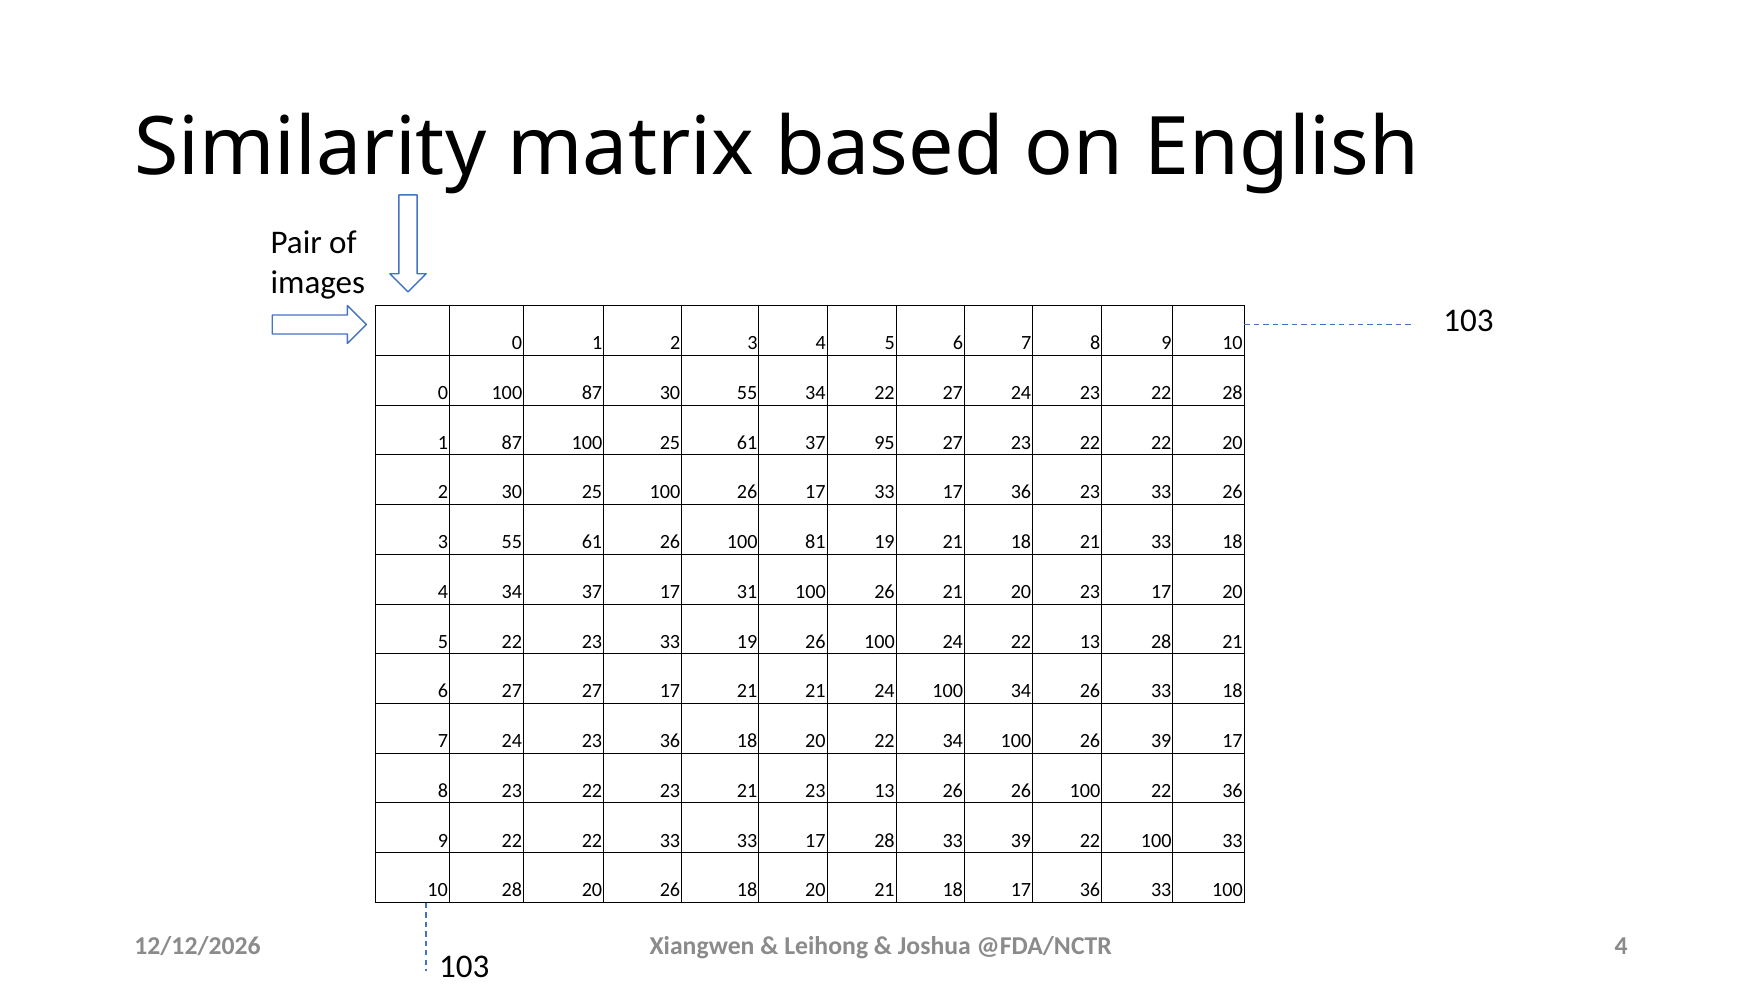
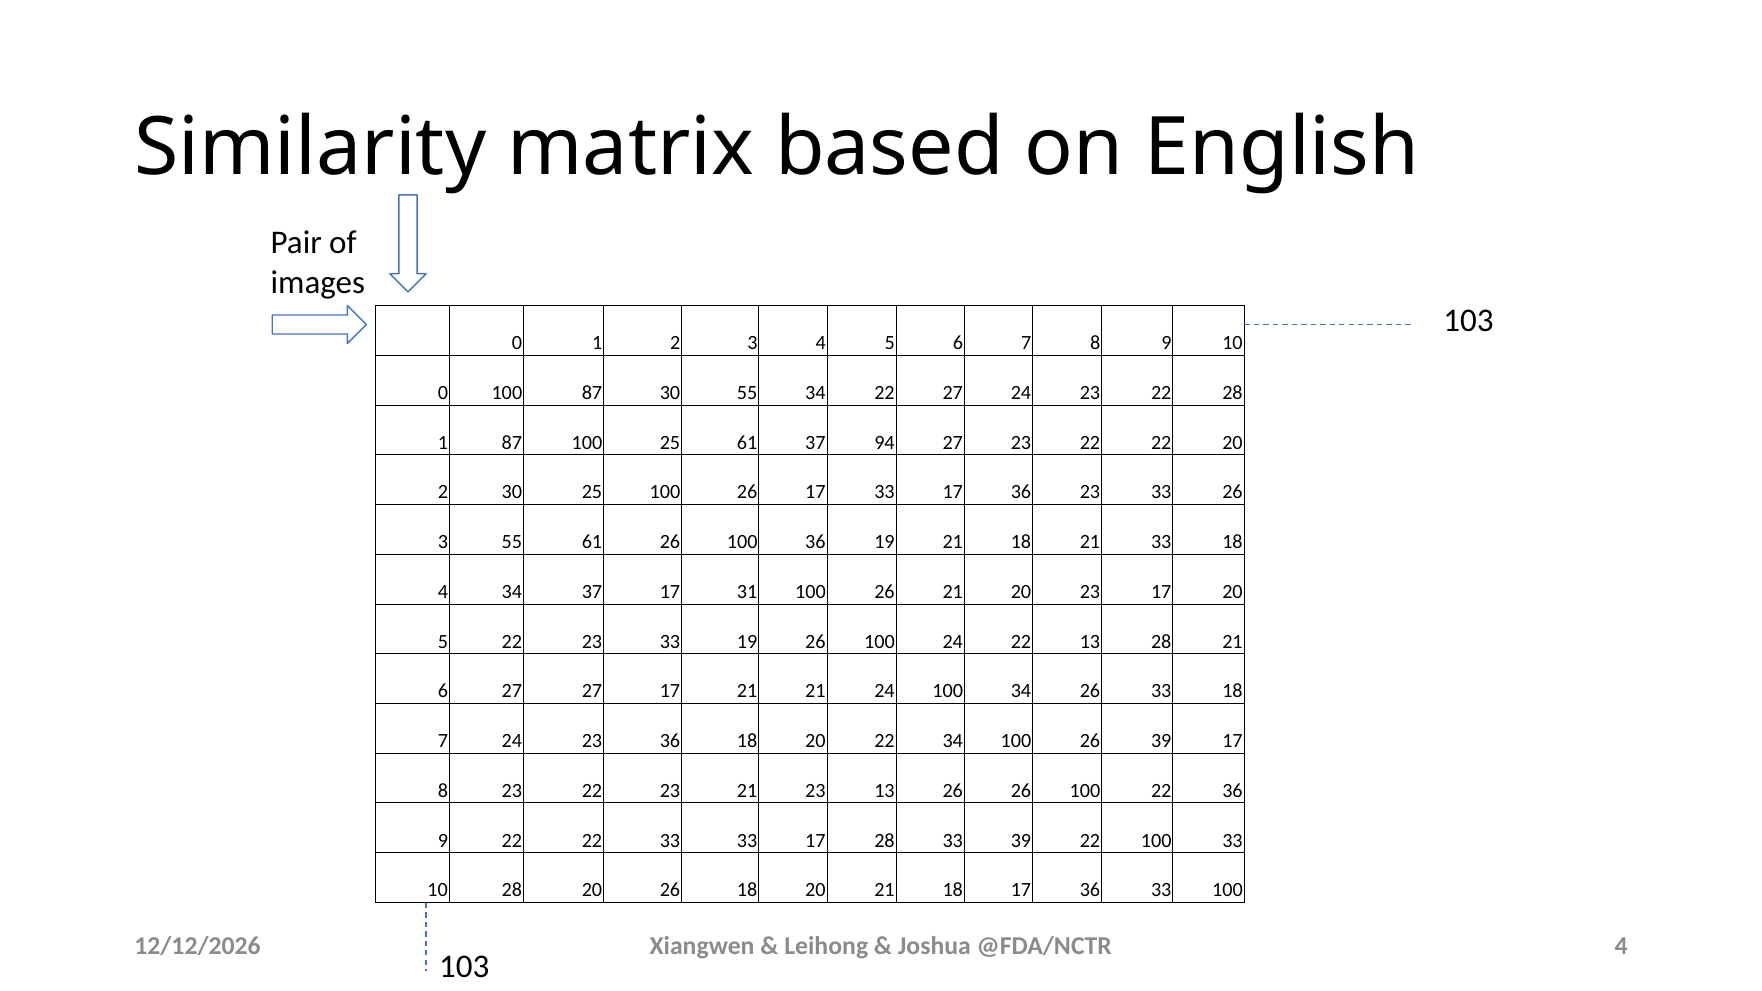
95: 95 -> 94 (884, 443)
100 81: 81 -> 36 (815, 542)
